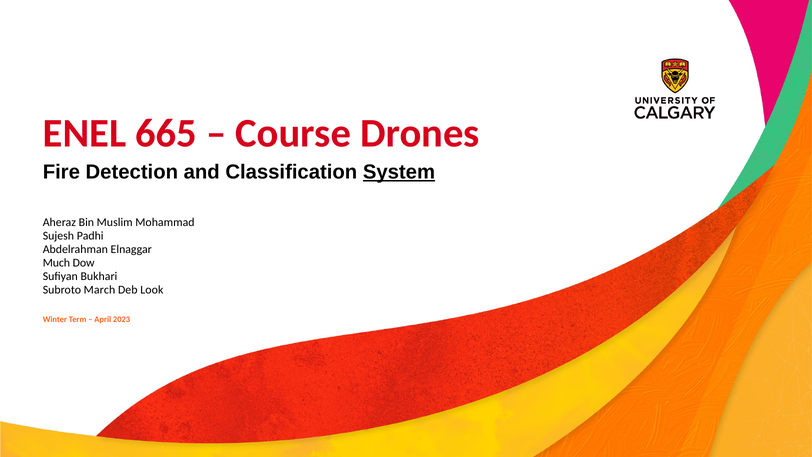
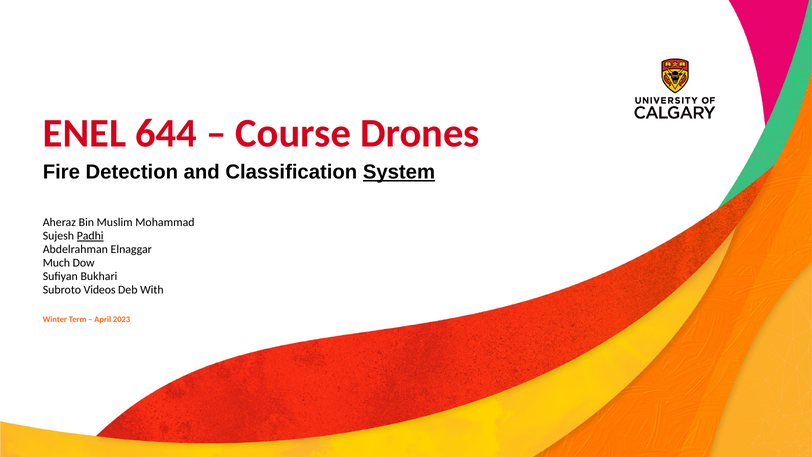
665: 665 -> 644 (166, 133)
Padhi underline: none -> present (90, 236)
March: March -> Videos (100, 290)
Look: Look -> With (152, 290)
